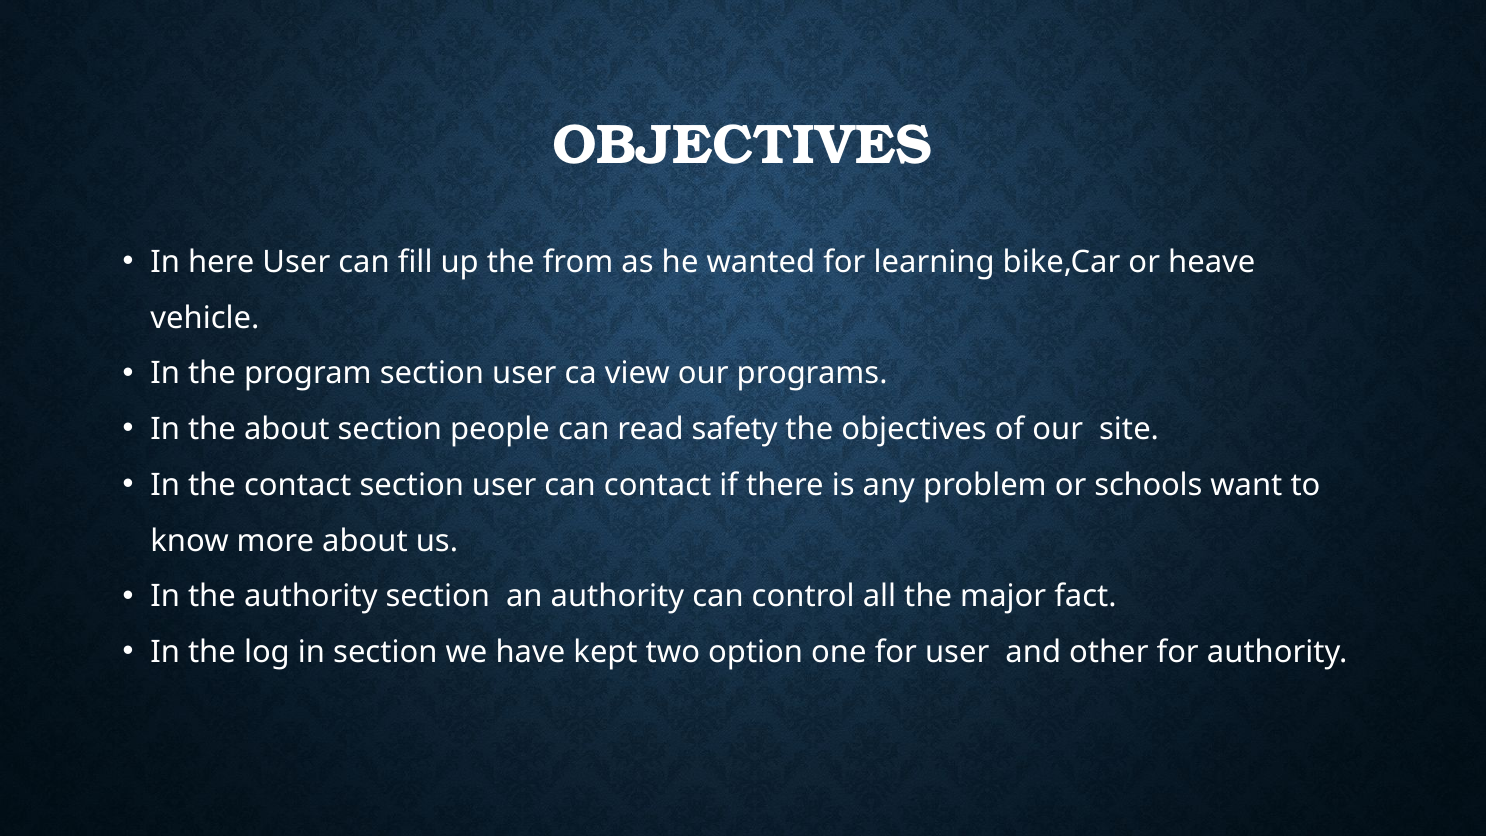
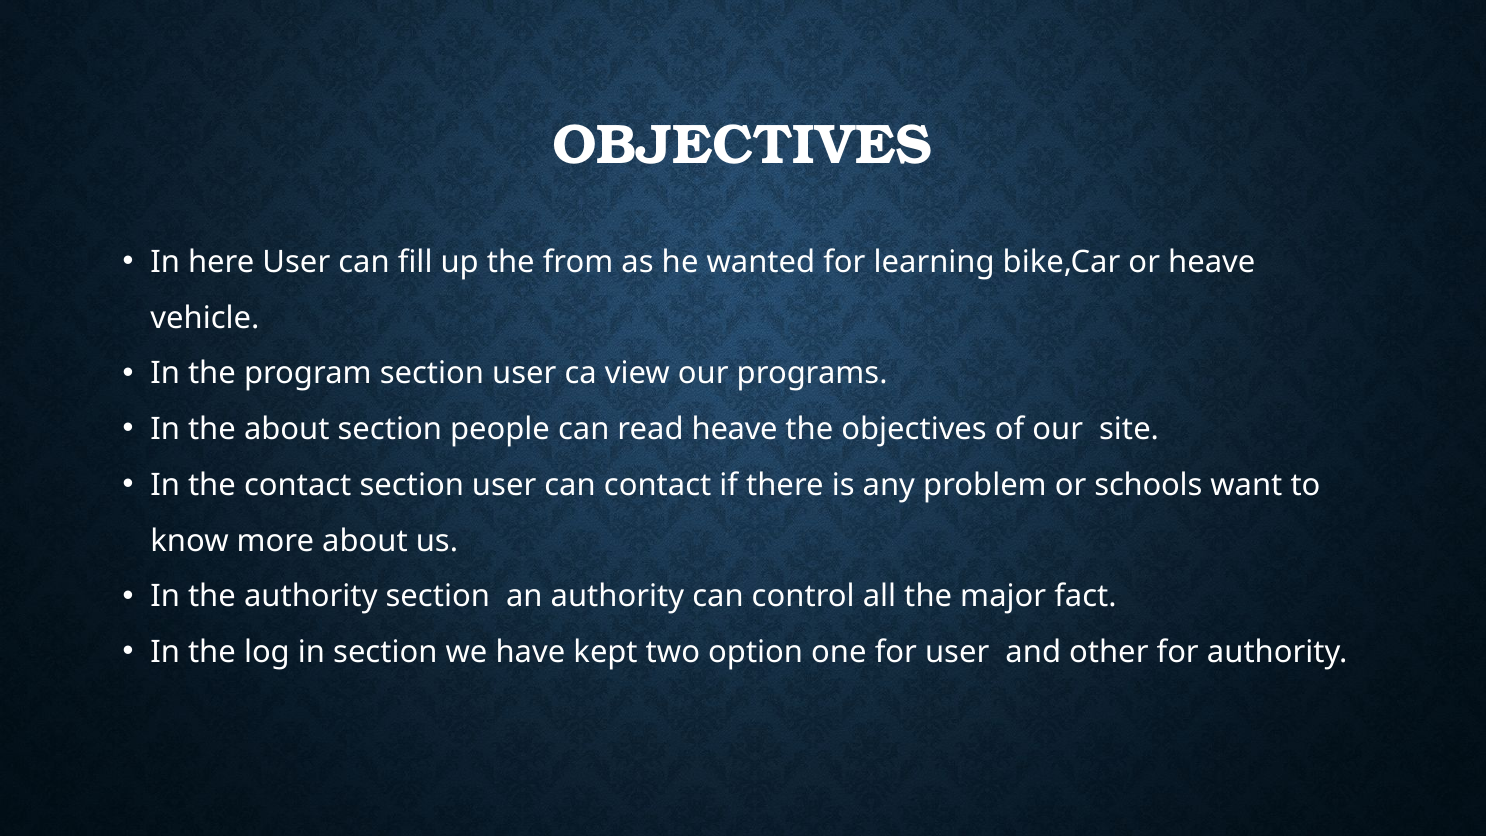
read safety: safety -> heave (735, 429)
